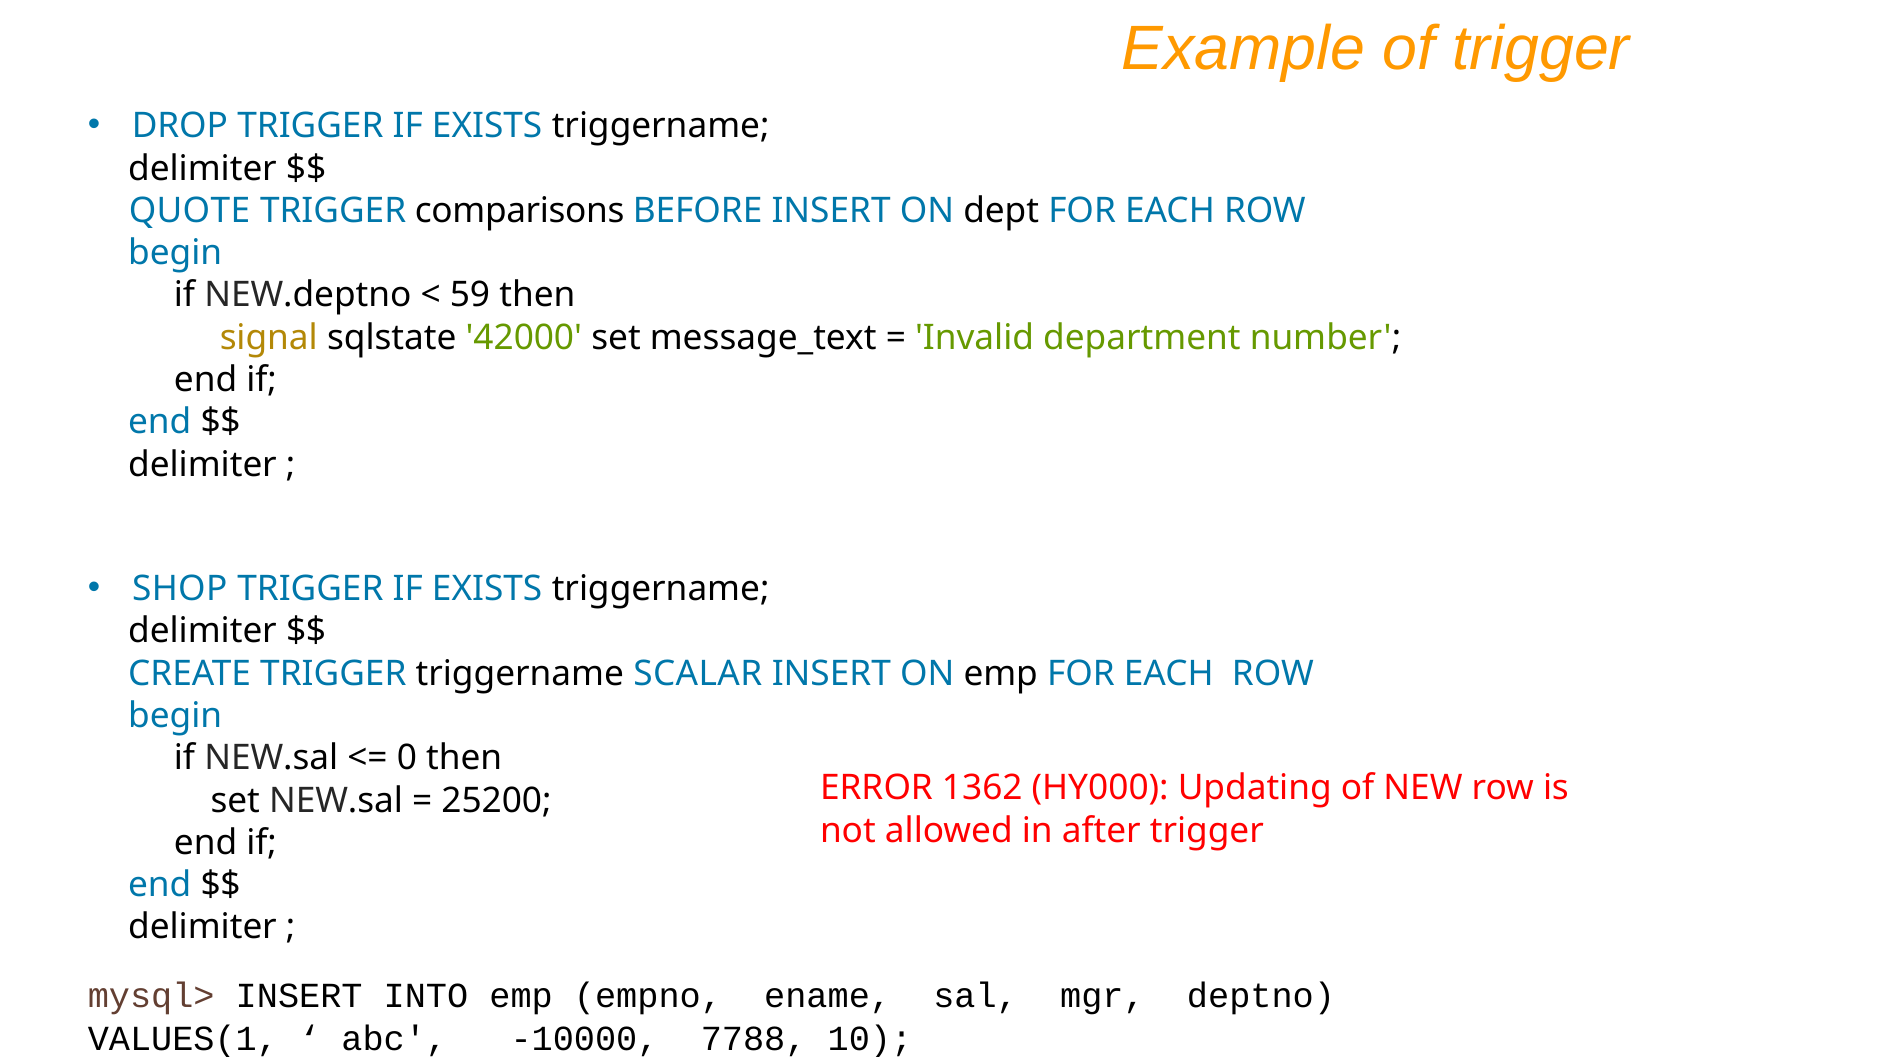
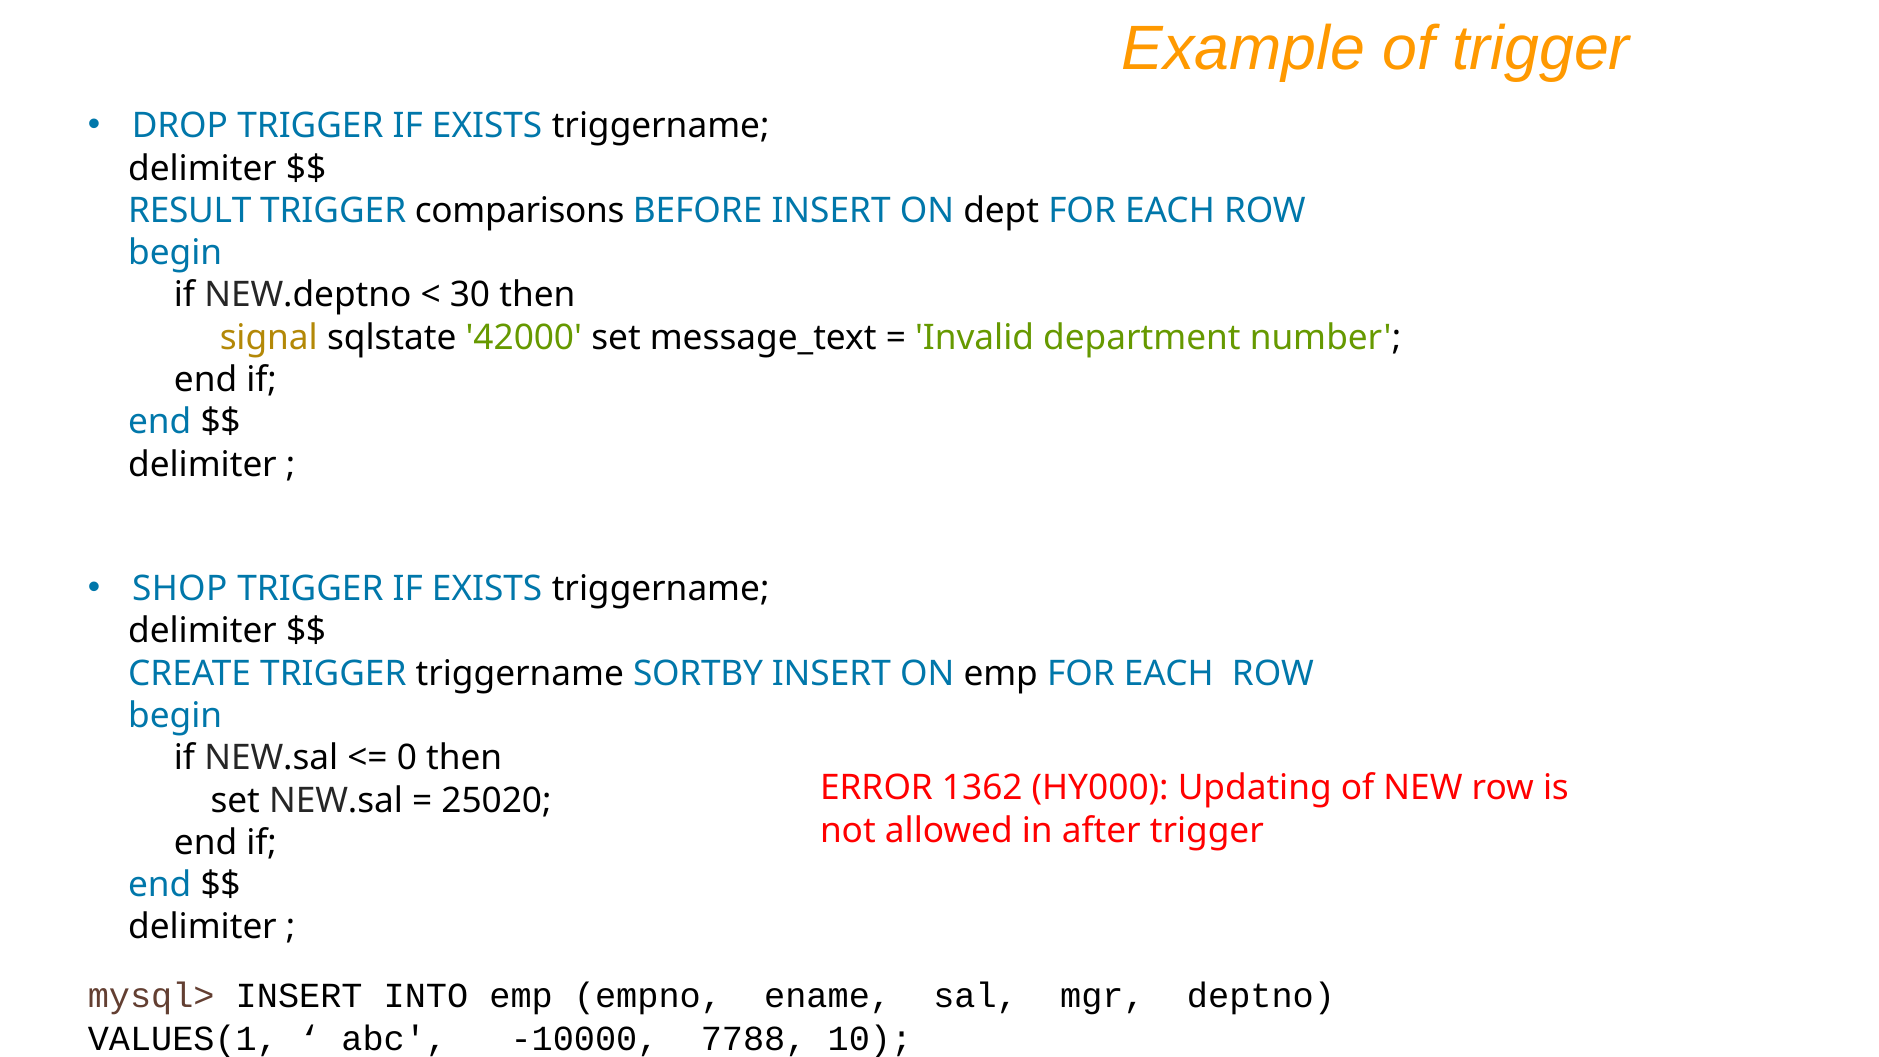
QUOTE: QUOTE -> RESULT (190, 211)
59: 59 -> 30 (470, 295)
SCALAR: SCALAR -> SORTBY (698, 674)
25200: 25200 -> 25020 (496, 800)
